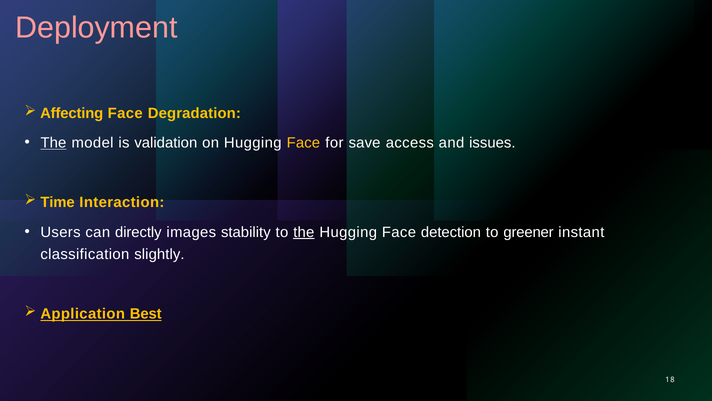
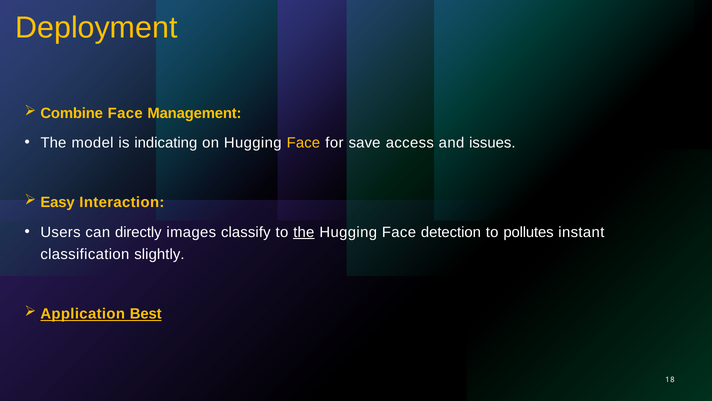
Deployment colour: pink -> yellow (96, 28)
Affecting: Affecting -> Combine (72, 113)
Degradation: Degradation -> Management (194, 113)
The underline: present -> none (53, 143)
validation: validation -> indicating (166, 143)
Time: Time -> Easy (58, 202)
stability: stability -> classify (246, 232)
greener: greener -> pollutes (529, 232)
